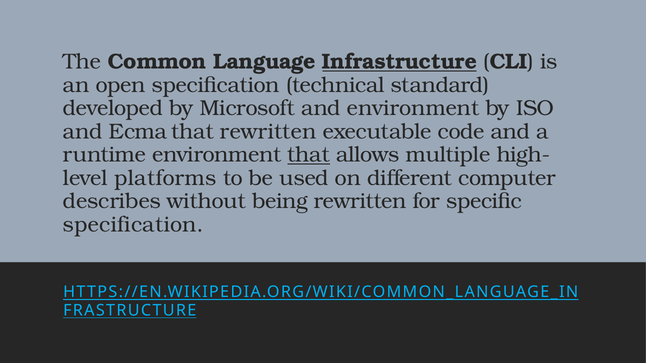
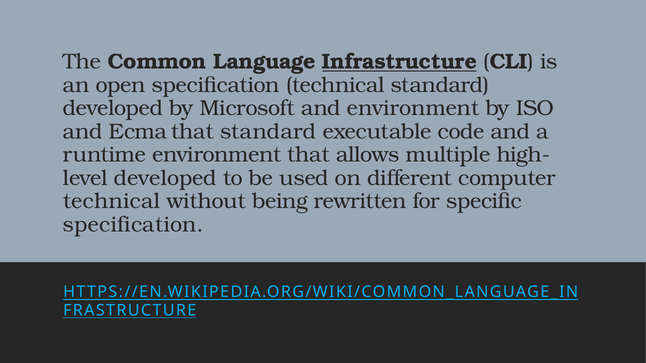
that rewritten: rewritten -> standard (268, 132)
that underline: present -> none (309, 155)
platforms: platforms -> developed (165, 178)
describes: describes -> technical (112, 201)
